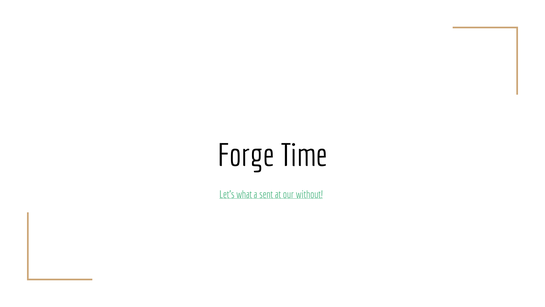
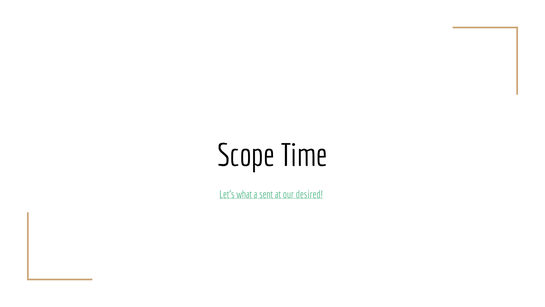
Forge: Forge -> Scope (246, 155)
without: without -> desired (309, 194)
